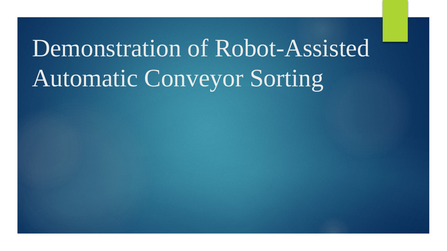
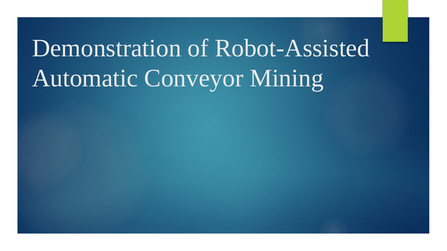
Sorting: Sorting -> Mining (287, 78)
